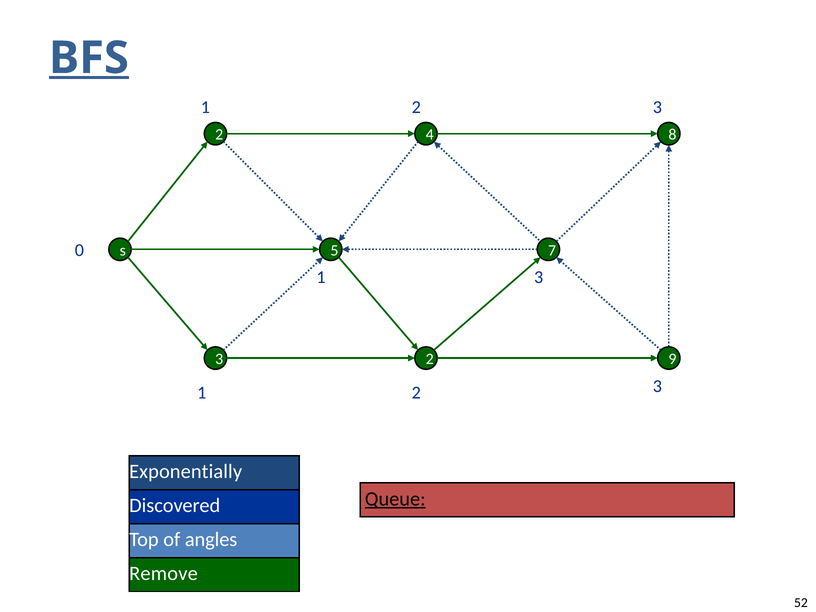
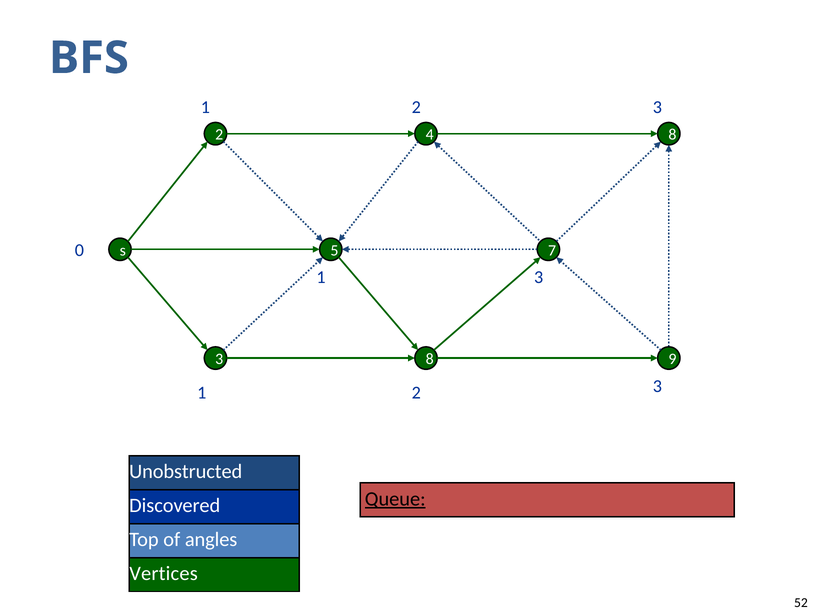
BFS underline: present -> none (89, 58)
3 2: 2 -> 8 (430, 359)
Exponentially: Exponentially -> Unobstructed (186, 472)
Remove: Remove -> Vertices (164, 574)
